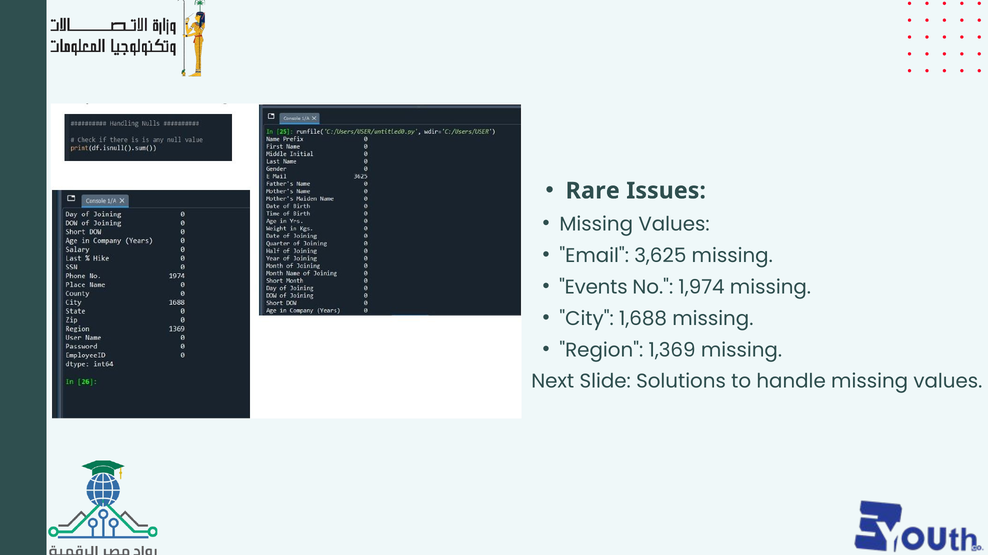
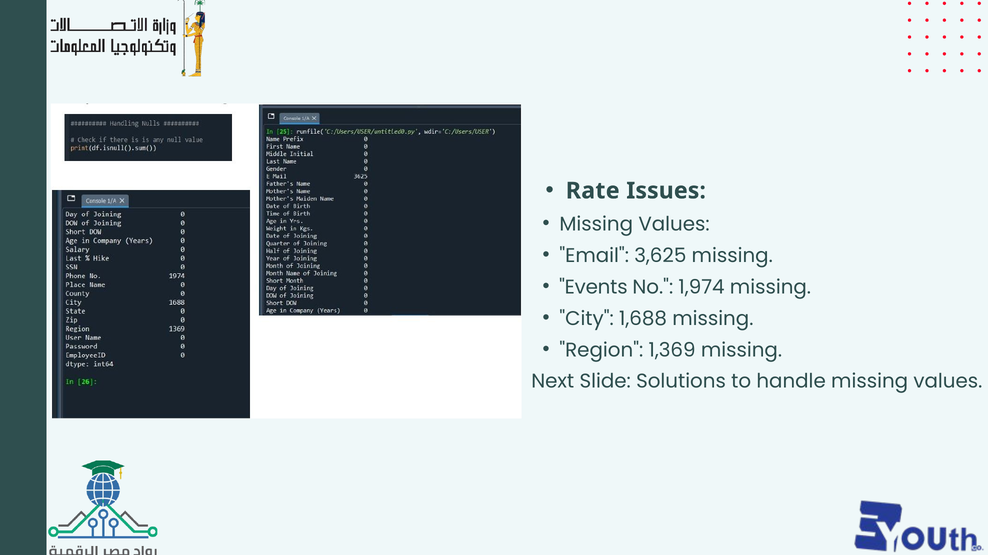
Rare: Rare -> Rate (593, 191)
